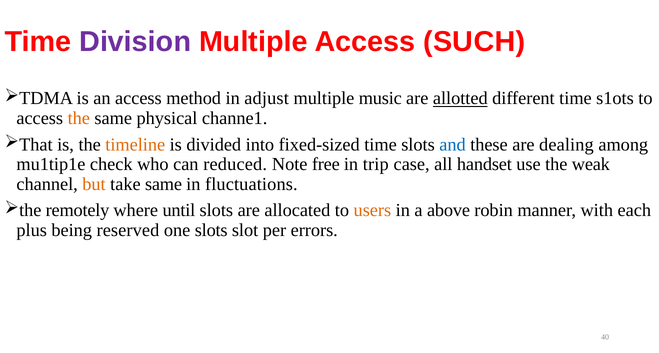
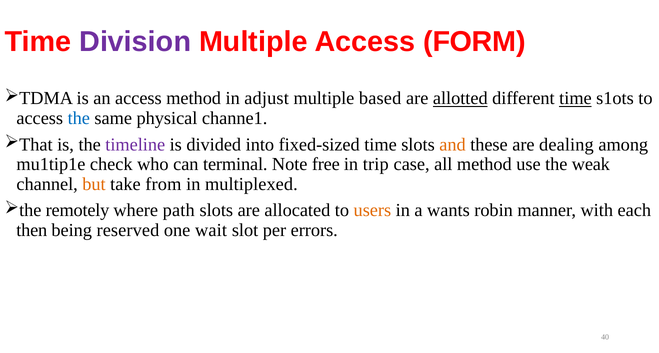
SUCH: SUCH -> FORM (474, 42)
music: music -> based (380, 98)
time underline: none -> present (575, 98)
the colour: orange -> blue (79, 118)
timeline colour: orange -> purple (135, 145)
and colour: blue -> orange (453, 145)
reduced: reduced -> terminal (235, 164)
all handset: handset -> method (484, 164)
take same: same -> from (163, 184)
fluctuations: fluctuations -> multiplexed (251, 184)
until: until -> path (179, 210)
above: above -> wants (448, 210)
plus: plus -> then (32, 230)
one slots: slots -> wait (211, 230)
